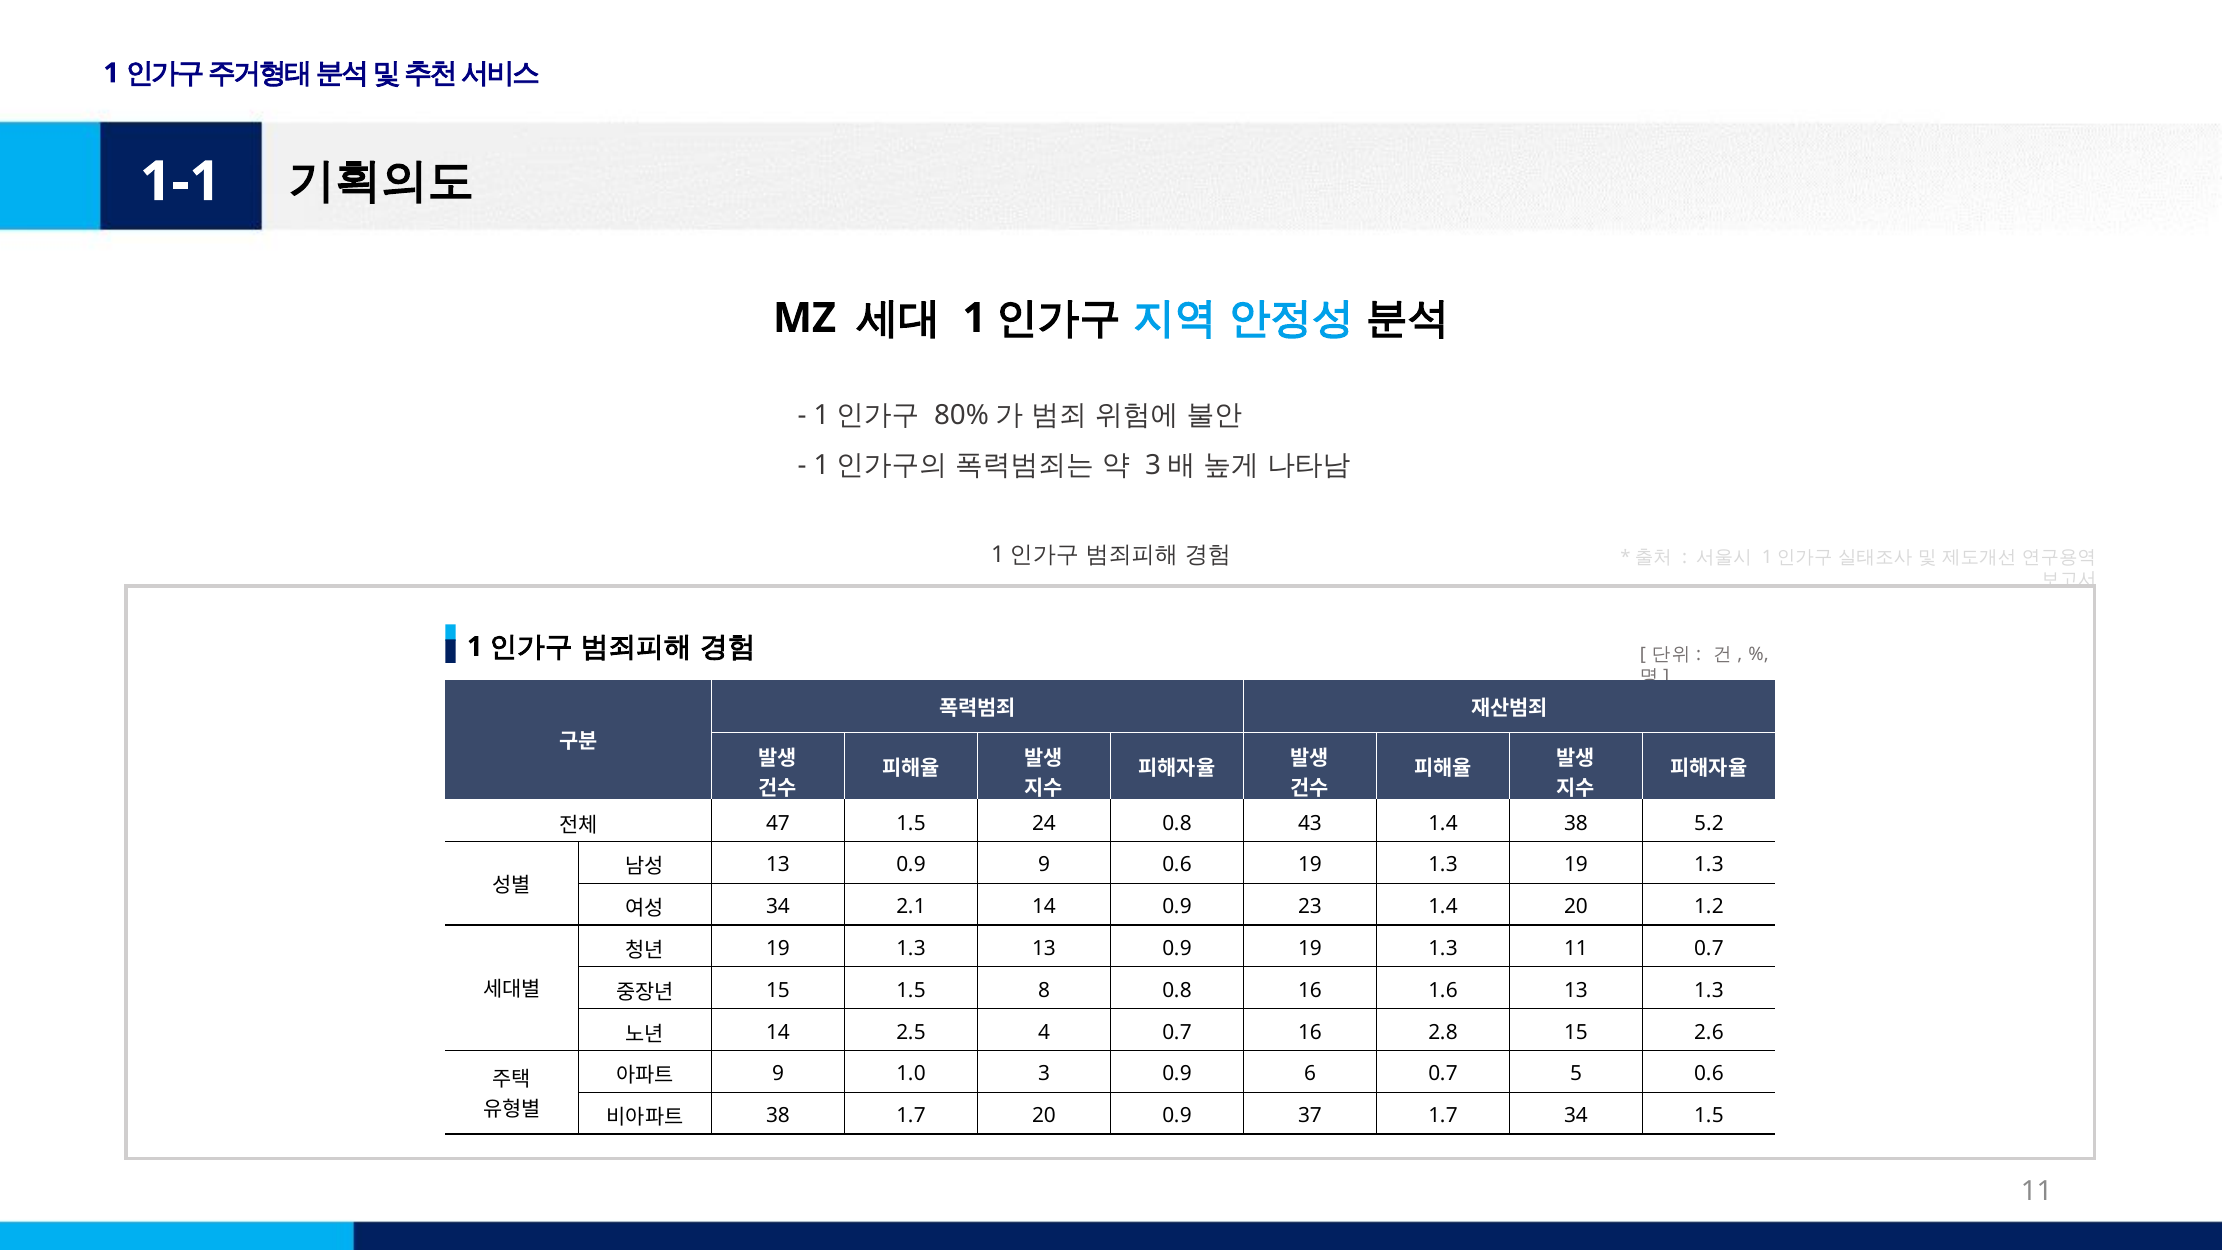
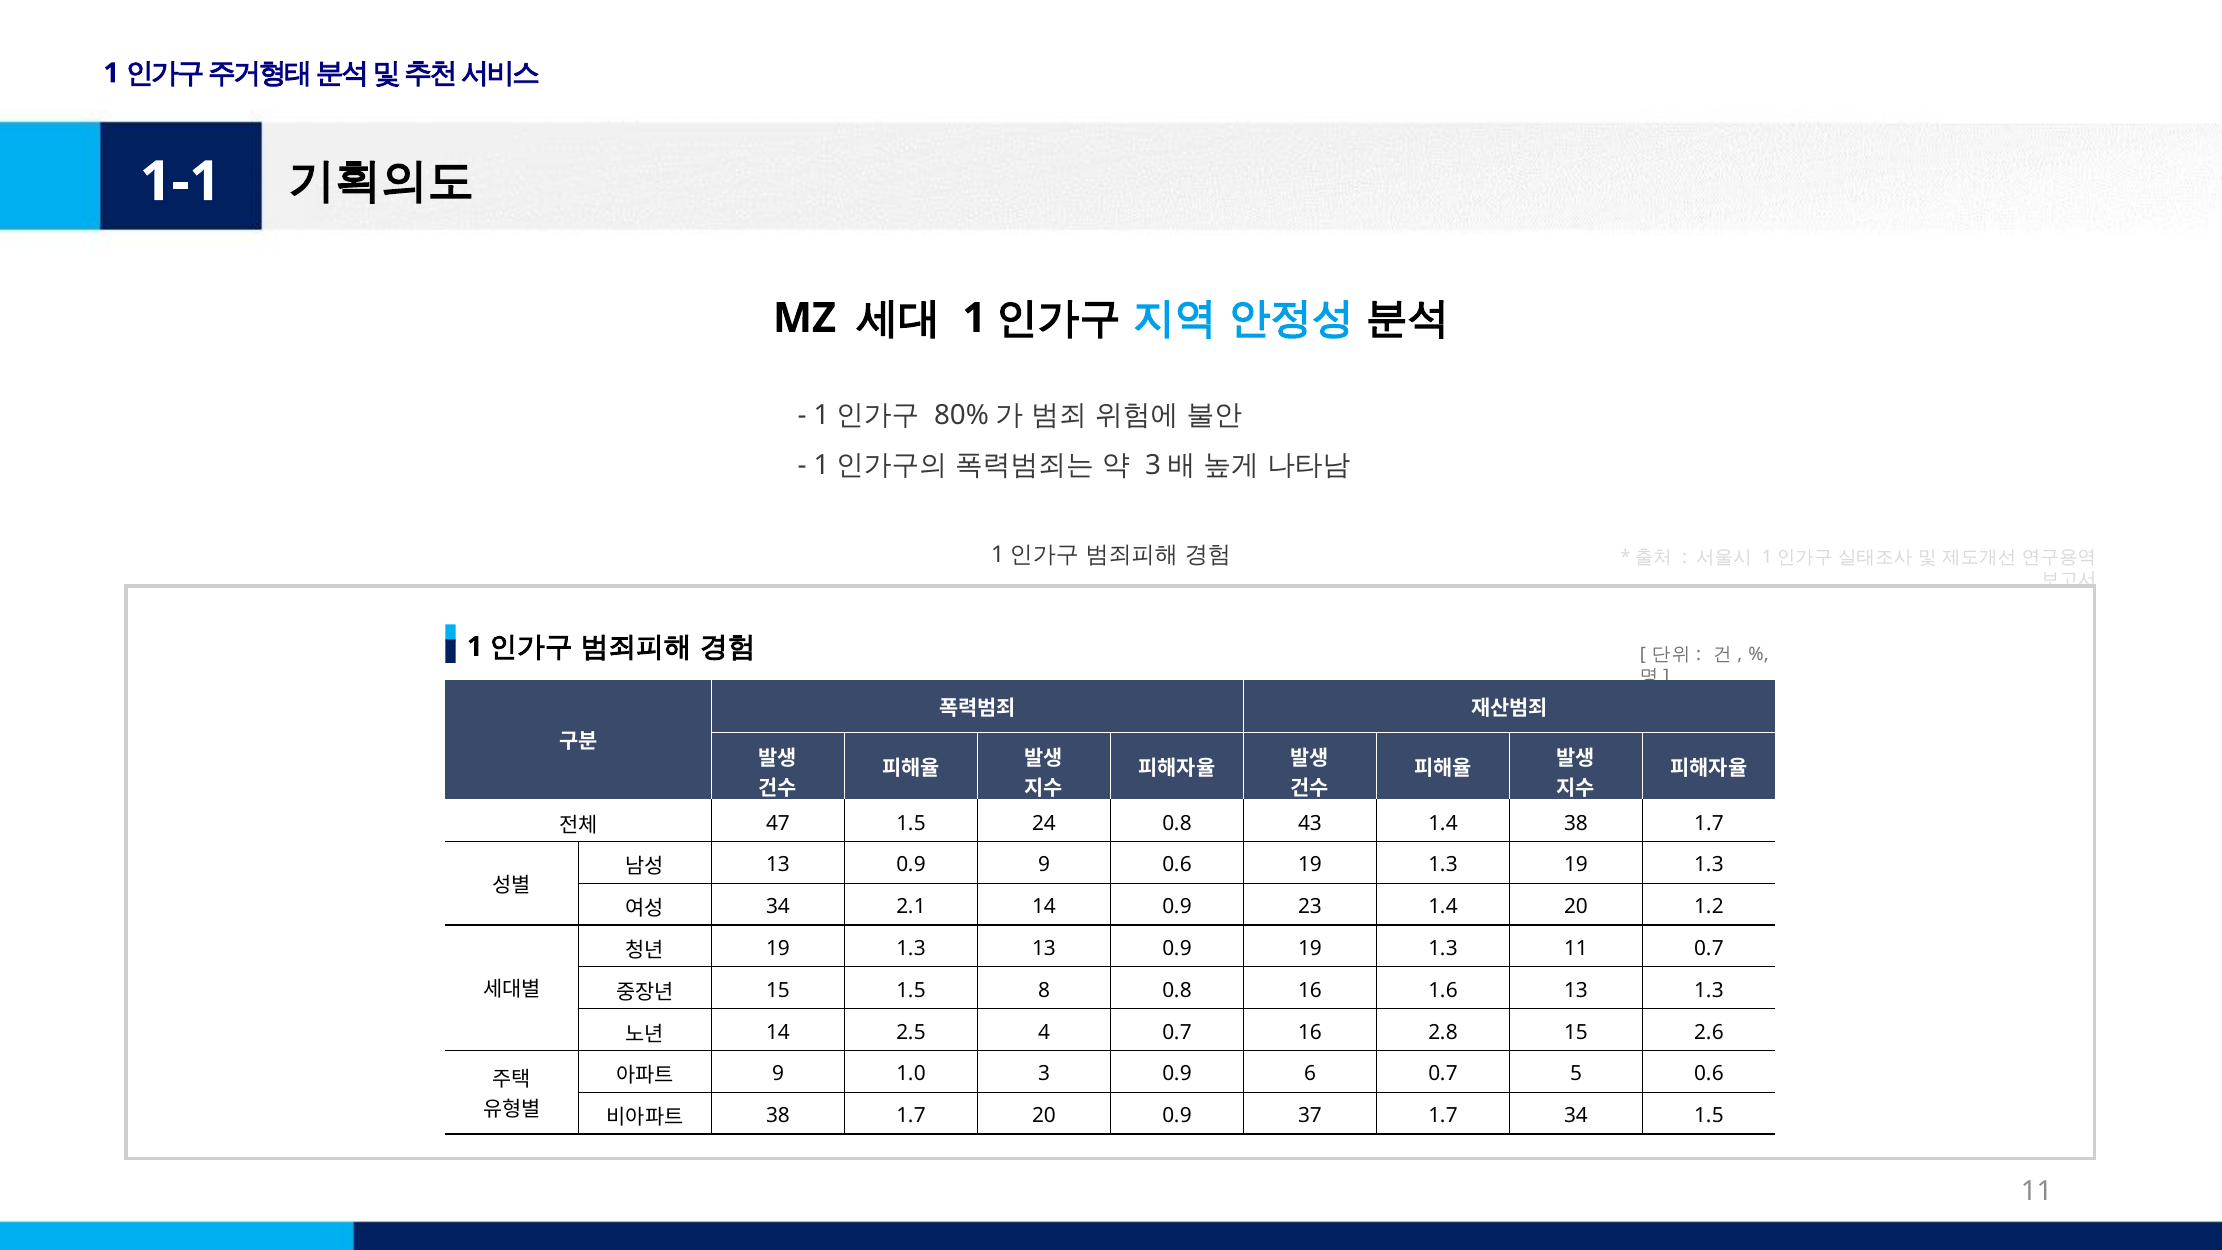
1.4 38 5.2: 5.2 -> 1.7 (1709, 823)
